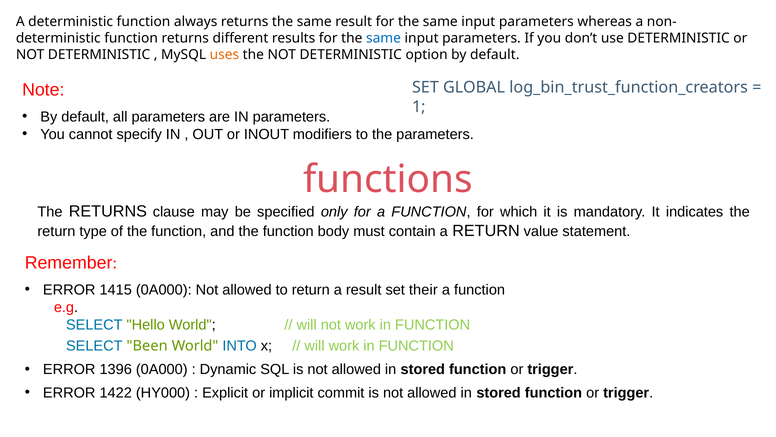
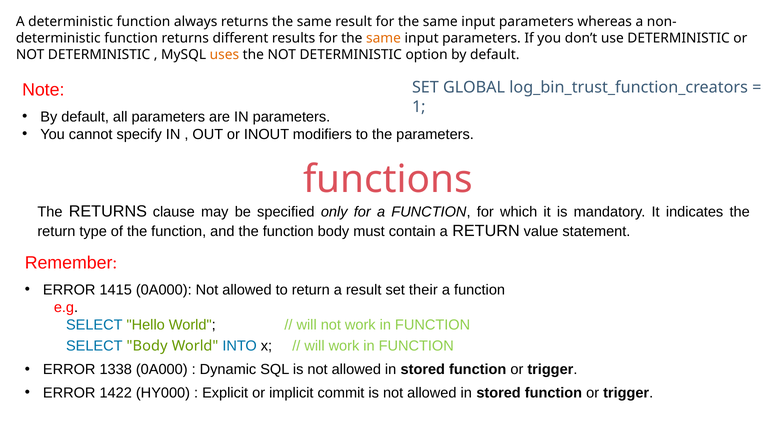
same colour: blue -> orange (384, 38)
SELECT Been: Been -> Body (147, 346)
1396: 1396 -> 1338 (116, 369)
